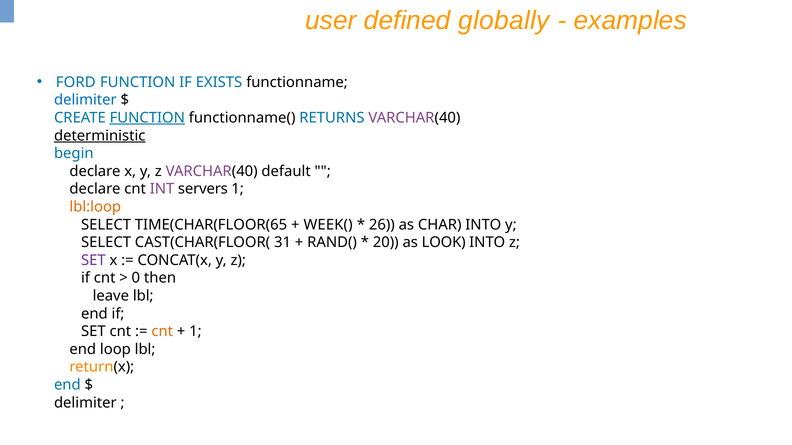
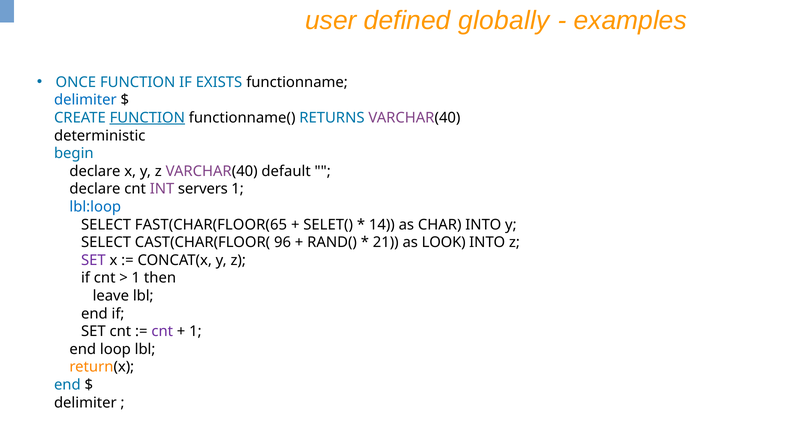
FORD: FORD -> ONCE (76, 82)
deterministic underline: present -> none (100, 136)
lbl:loop colour: orange -> blue (95, 207)
TIME(CHAR(FLOOR(65: TIME(CHAR(FLOOR(65 -> FAST(CHAR(FLOOR(65 (211, 225)
WEEK(: WEEK( -> SELET( (328, 225)
26: 26 -> 14 (382, 225)
31: 31 -> 96 (283, 243)
20: 20 -> 21 (386, 243)
0: 0 -> 1 (136, 278)
cnt colour: orange -> purple (162, 332)
